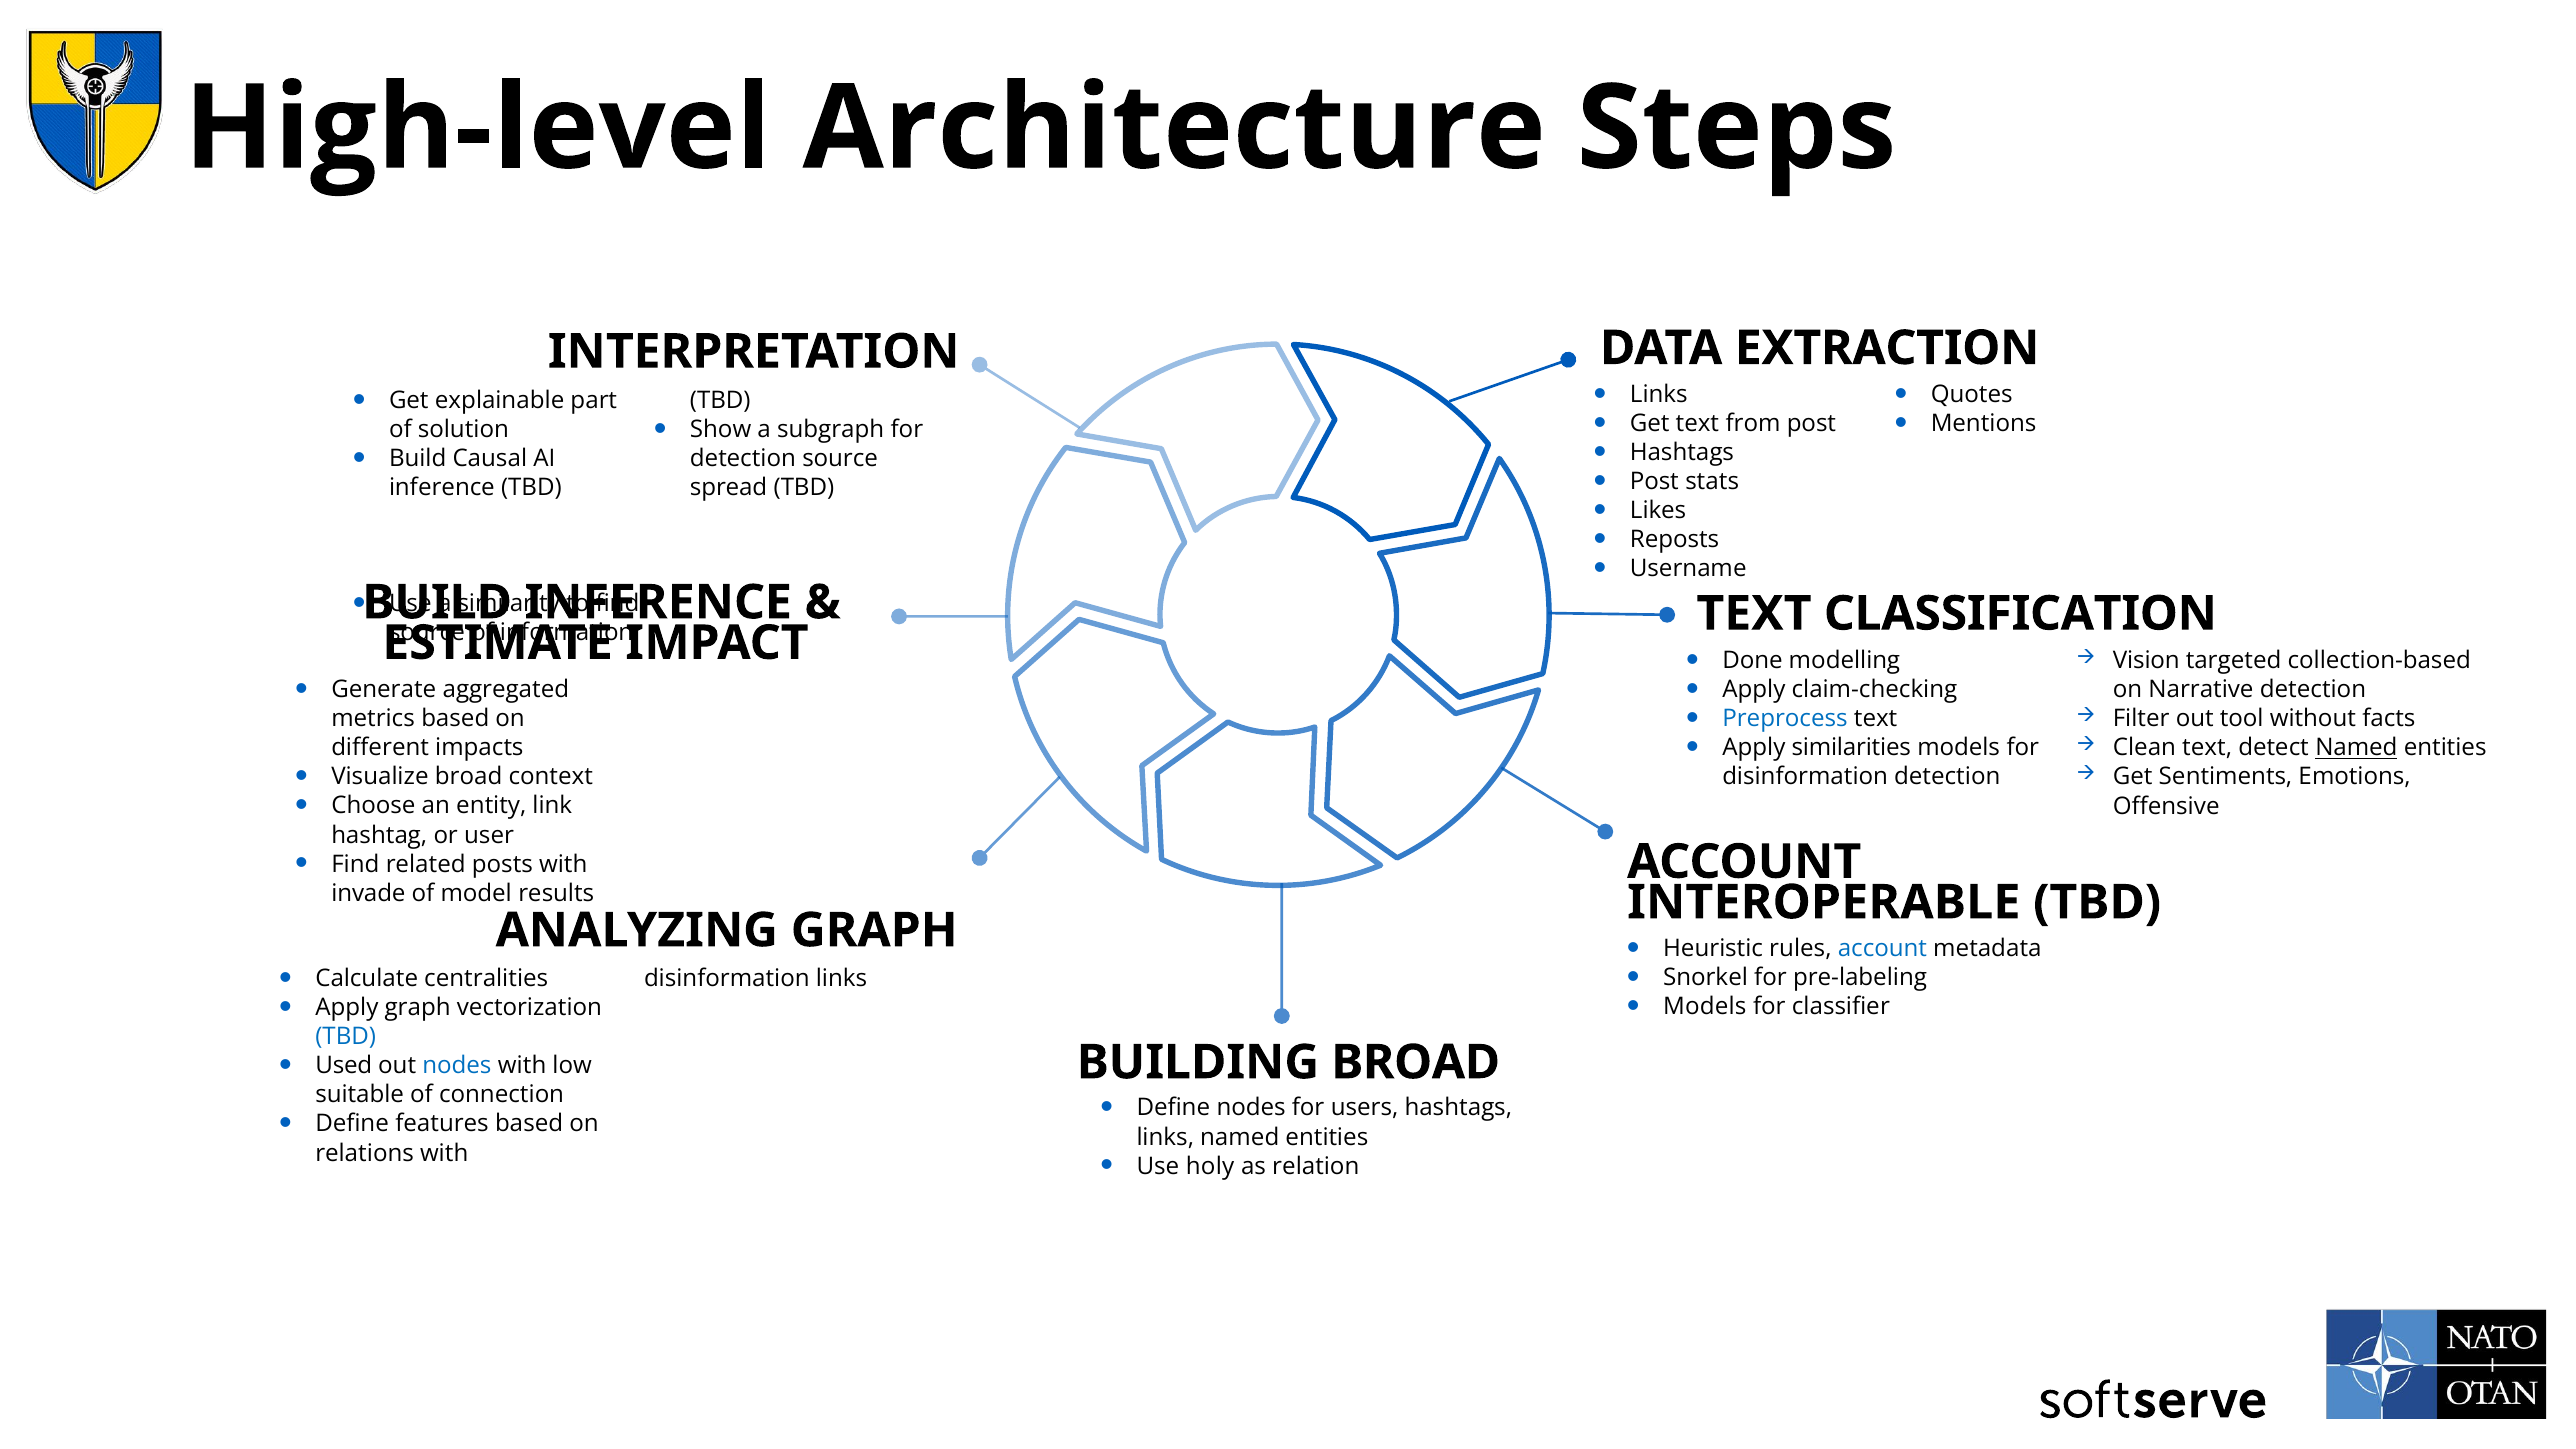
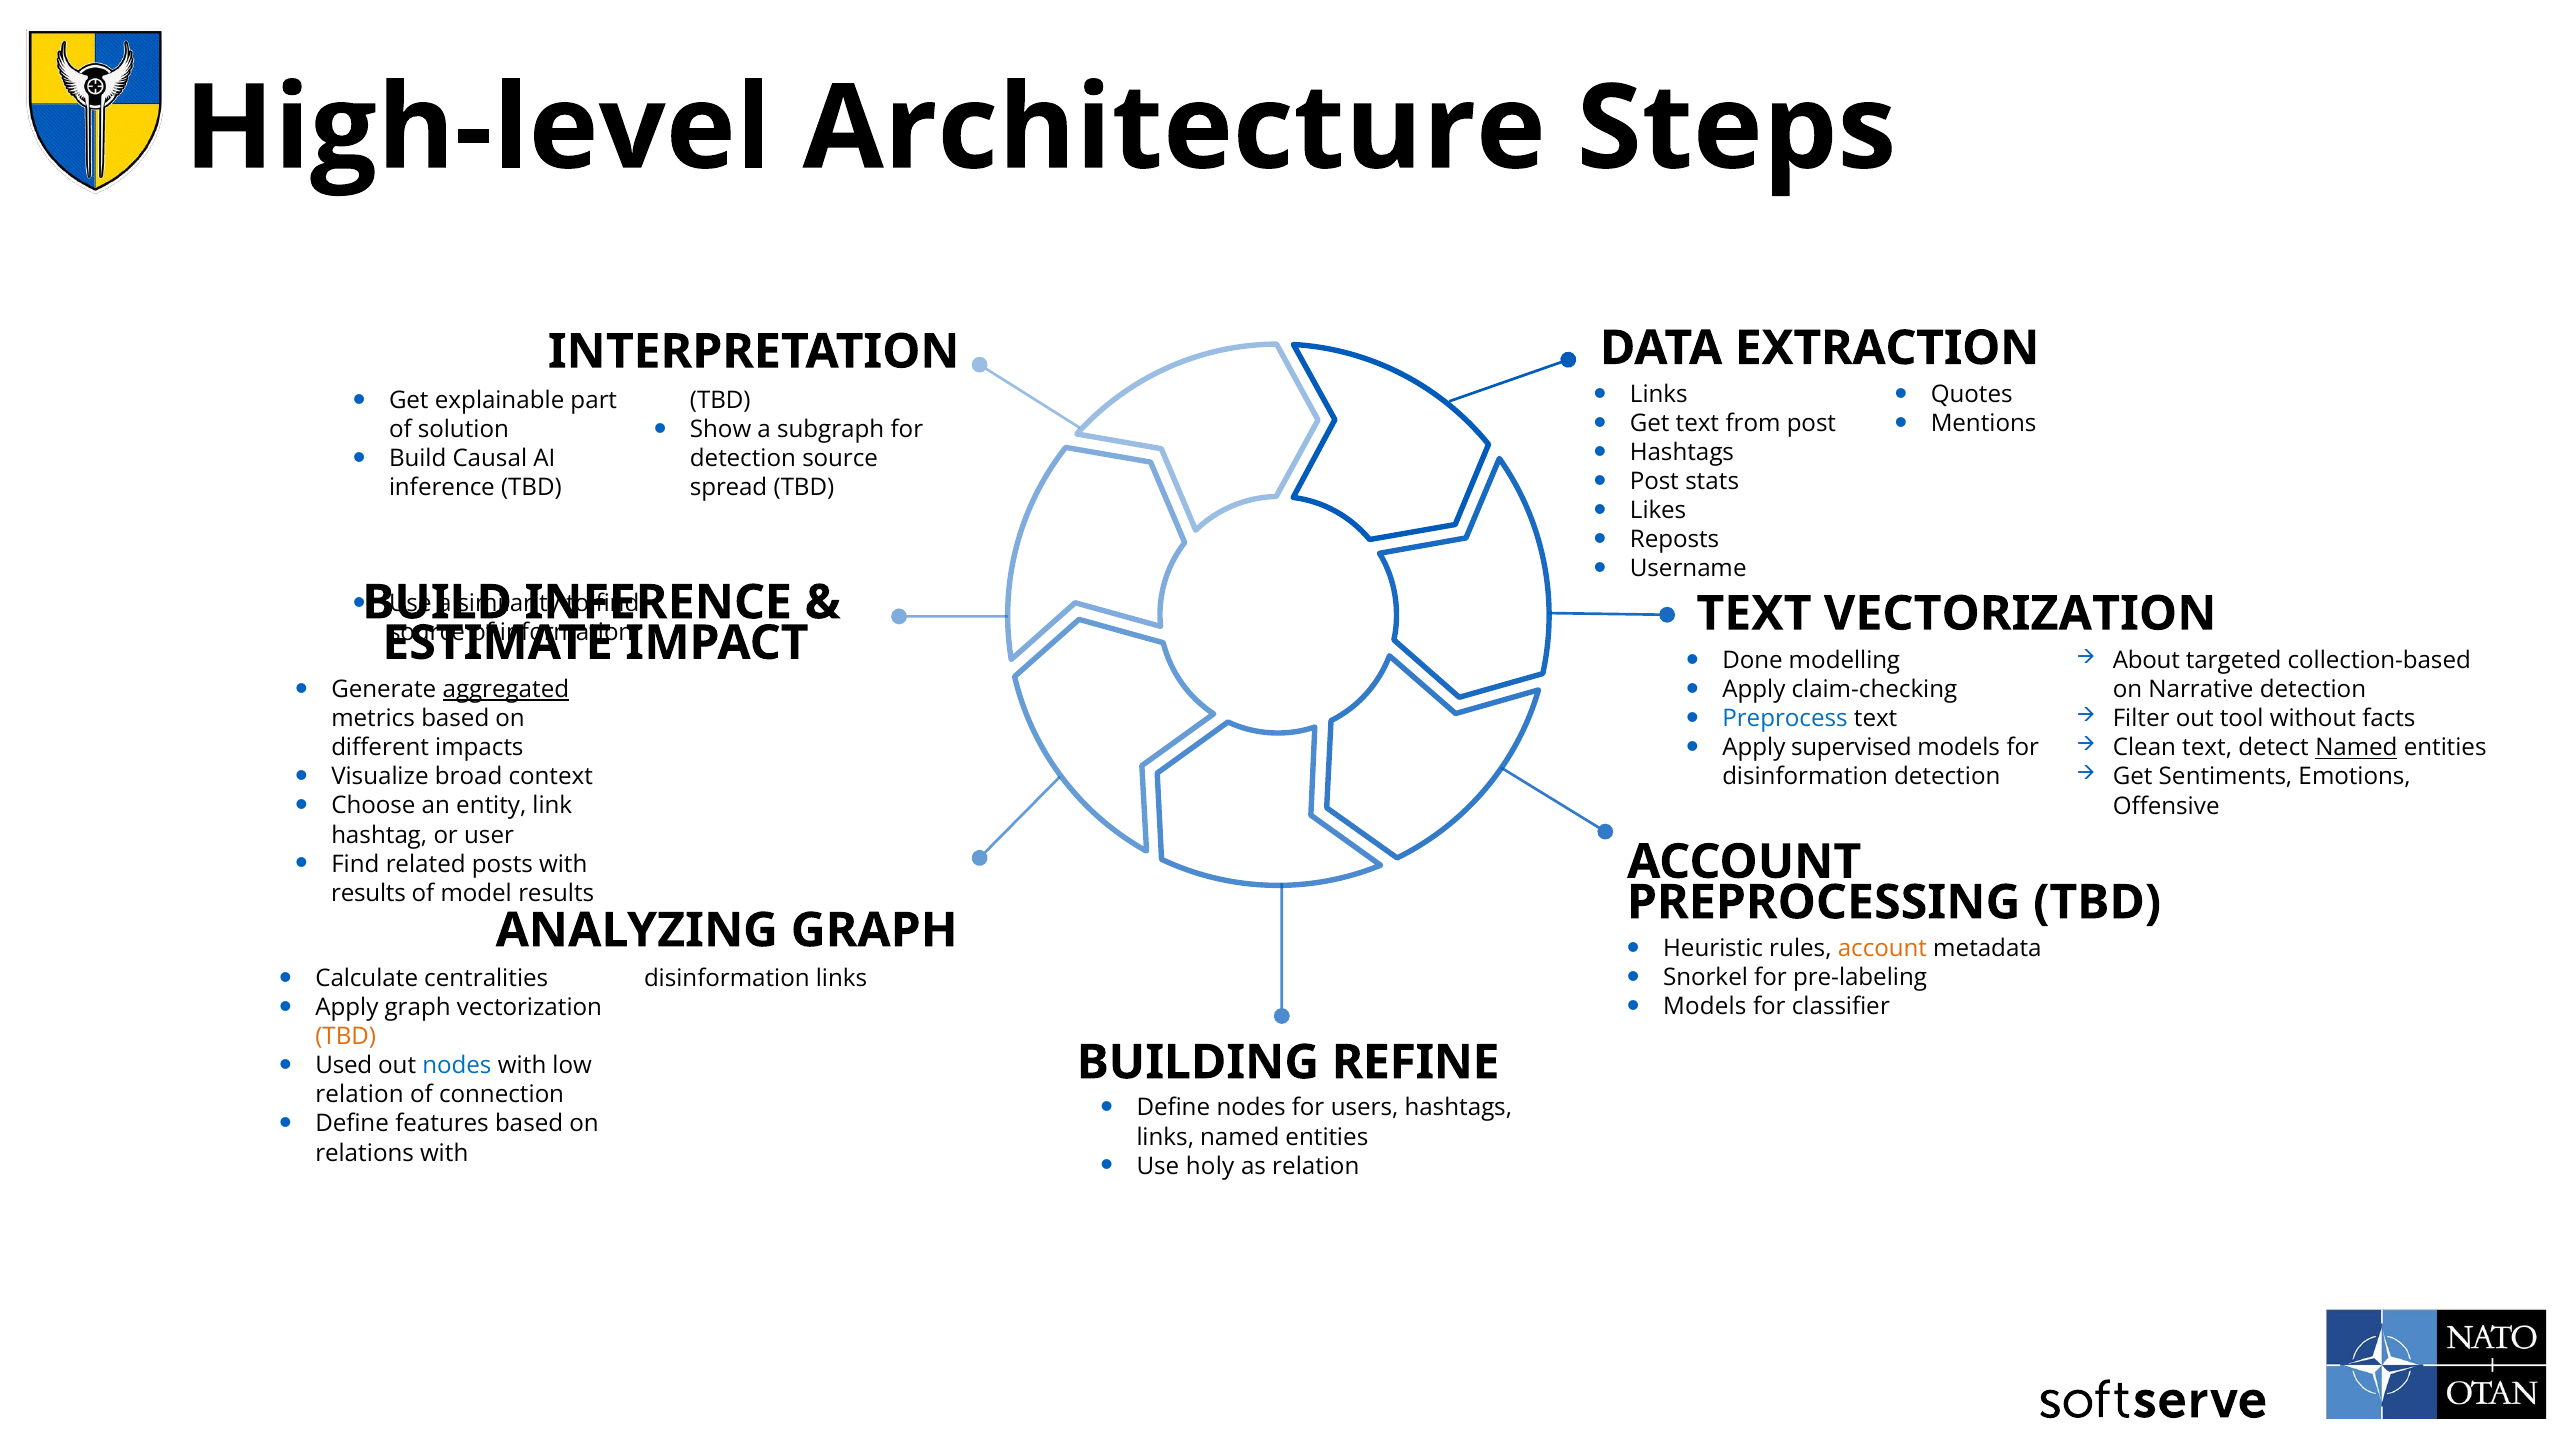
TEXT CLASSIFICATION: CLASSIFICATION -> VECTORIZATION (2020, 614)
Vision: Vision -> About (2146, 661)
aggregated underline: none -> present (506, 690)
similarities: similarities -> supervised (1851, 748)
invade: invade -> results (369, 893)
INTEROPERABLE: INTEROPERABLE -> PREPROCESSING (1824, 902)
account colour: blue -> orange (1882, 948)
TBD colour: blue -> orange (346, 1037)
BUILDING BROAD: BROAD -> REFINE (1416, 1062)
suitable: suitable -> relation (360, 1095)
